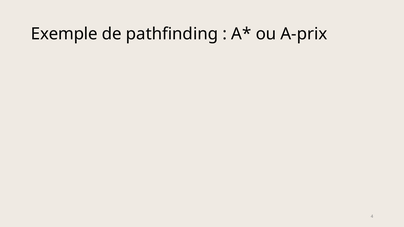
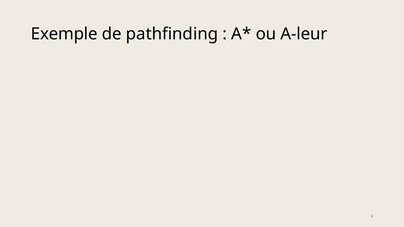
A-prix: A-prix -> A-leur (304, 34)
